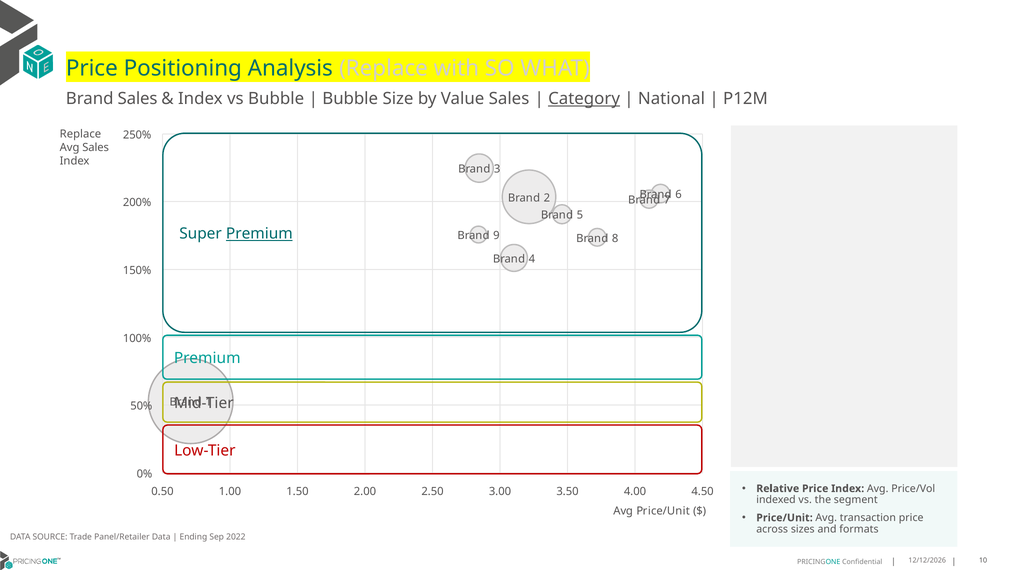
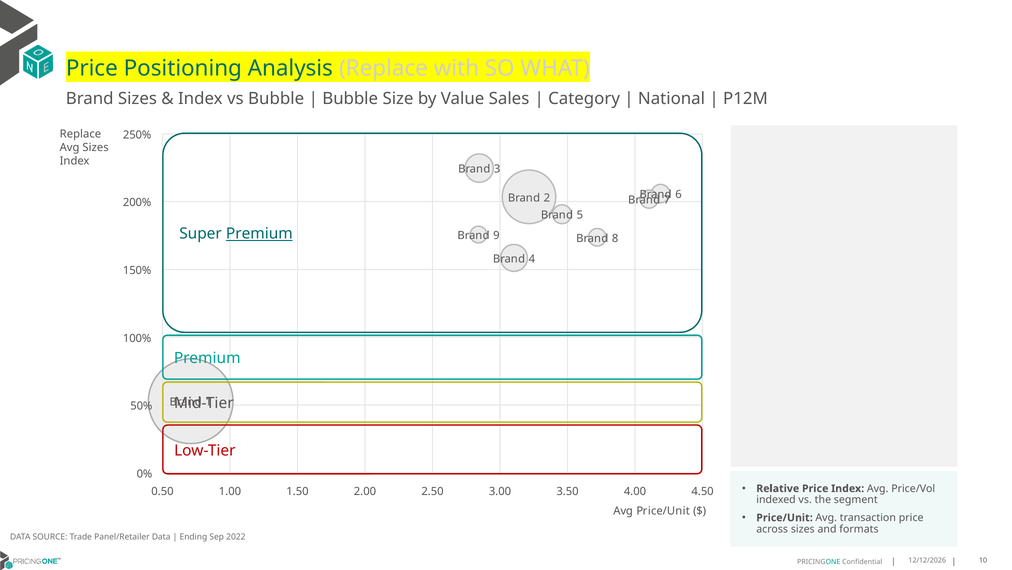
Brand Sales: Sales -> Sizes (137, 99)
Category underline: present -> none (584, 99)
Avg Sales: Sales -> Sizes (96, 147)
